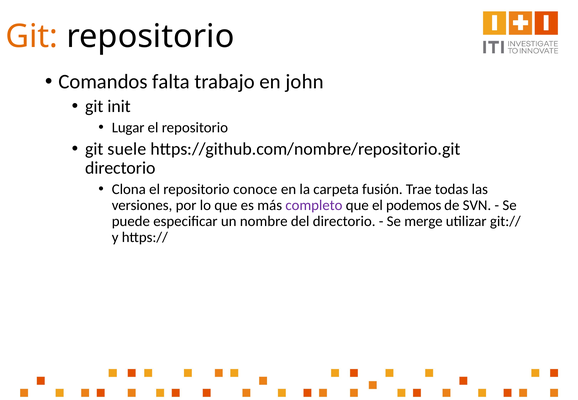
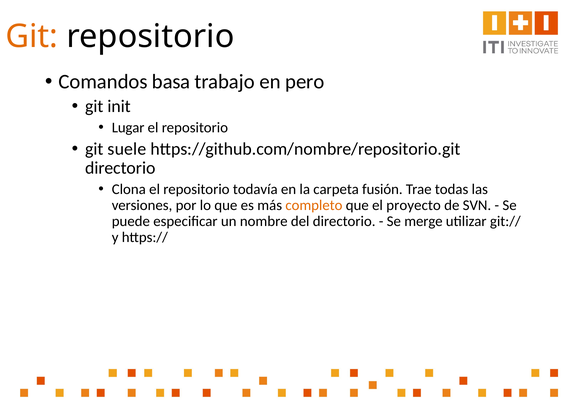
falta: falta -> basa (171, 82)
john: john -> pero (305, 82)
conoce: conoce -> todavía (255, 189)
completo colour: purple -> orange (314, 205)
podemos: podemos -> proyecto (414, 205)
